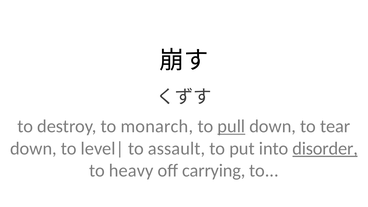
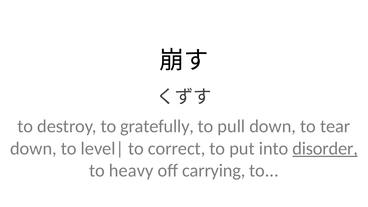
monarch: monarch -> gratefully (157, 126)
pull underline: present -> none (231, 126)
assault: assault -> correct (177, 148)
